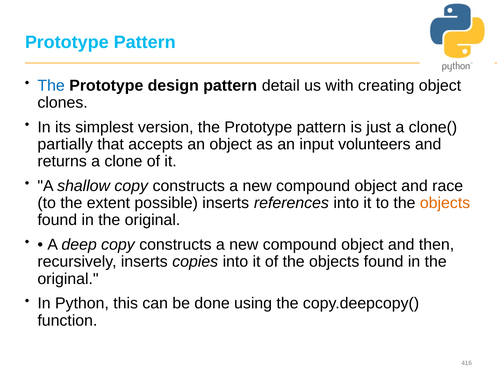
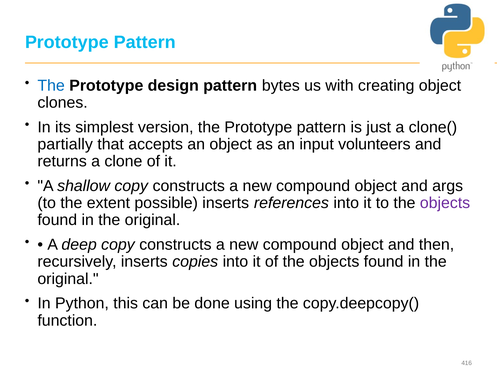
detail: detail -> bytes (281, 86)
race: race -> args (448, 186)
objects colour: orange -> purple (445, 203)
